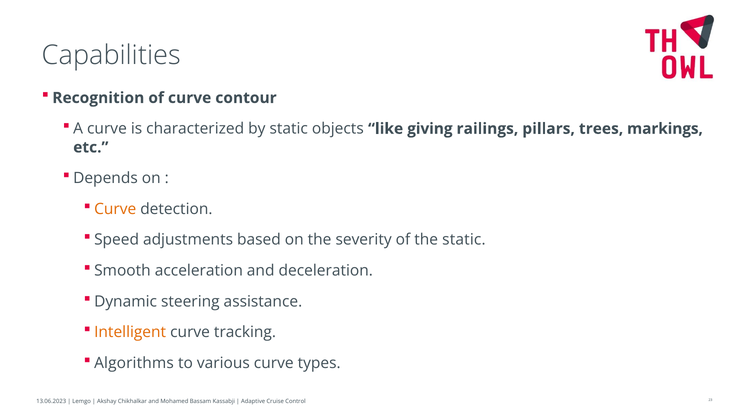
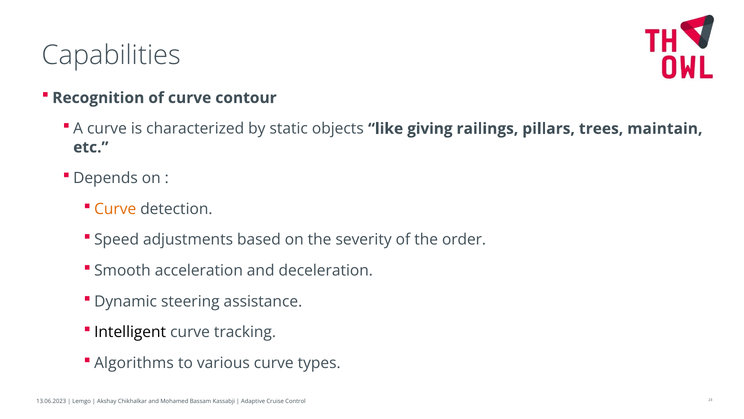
markings: markings -> maintain (665, 129)
the static: static -> order (464, 240)
Intelligent colour: orange -> black (130, 332)
